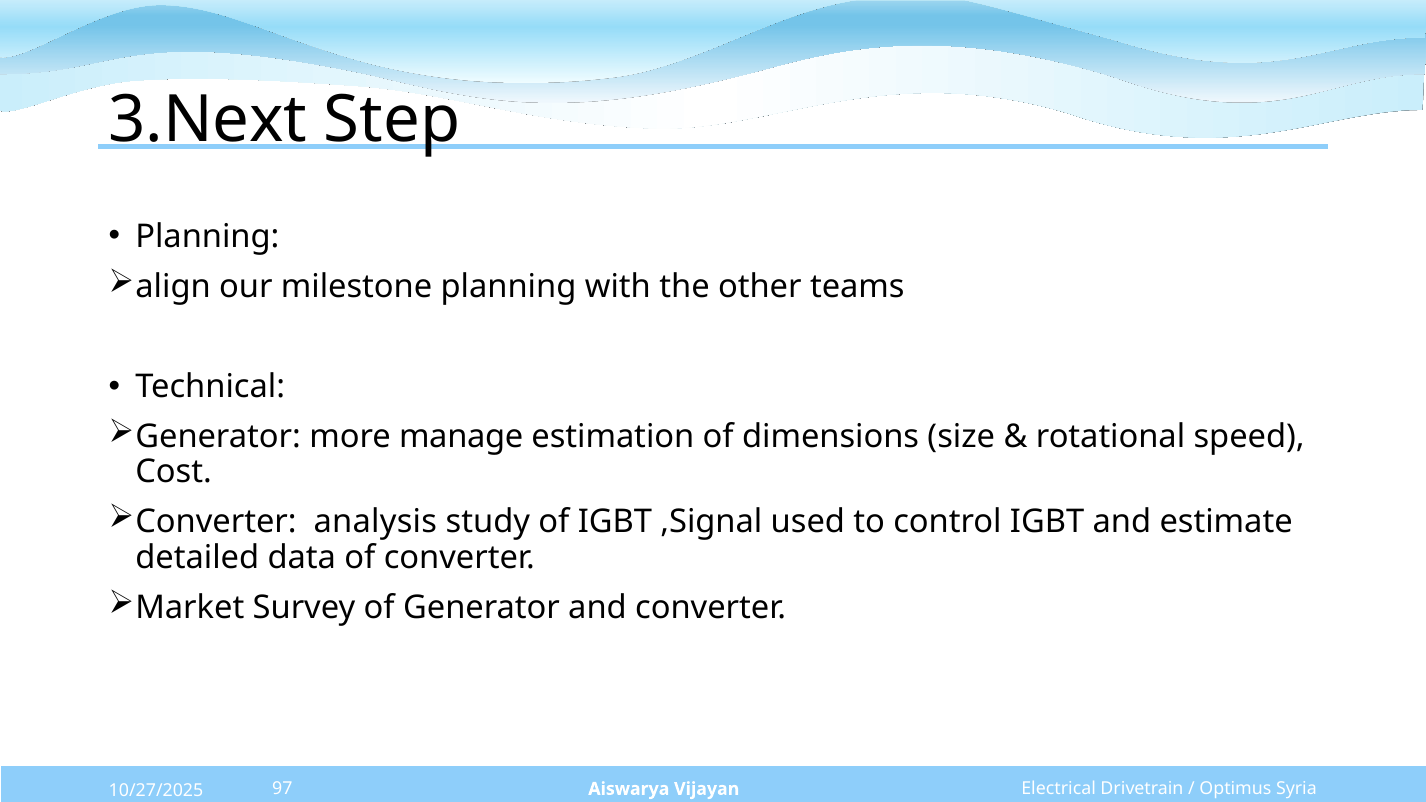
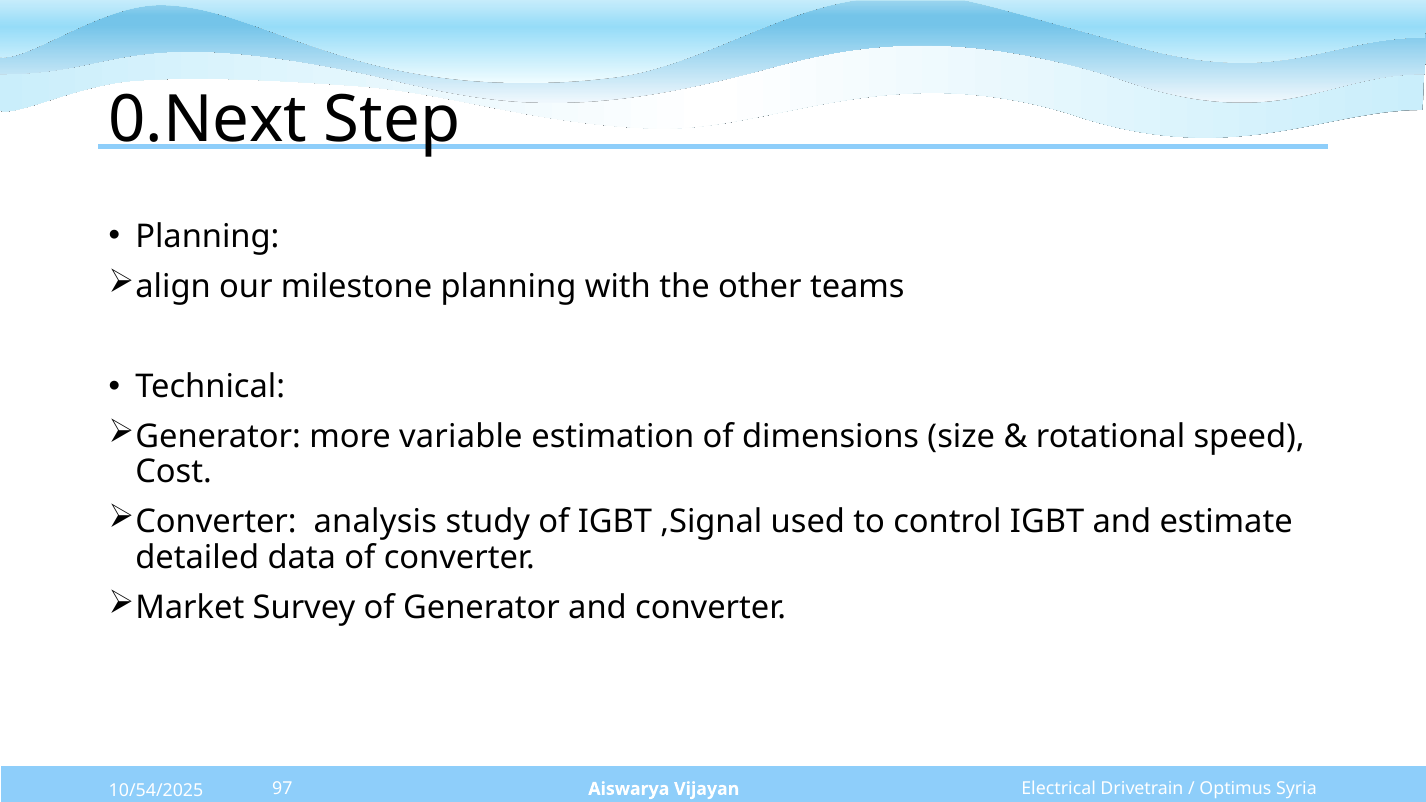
3.Next: 3.Next -> 0.Next (208, 120)
manage: manage -> variable (461, 437)
10/27/2025: 10/27/2025 -> 10/54/2025 (156, 791)
